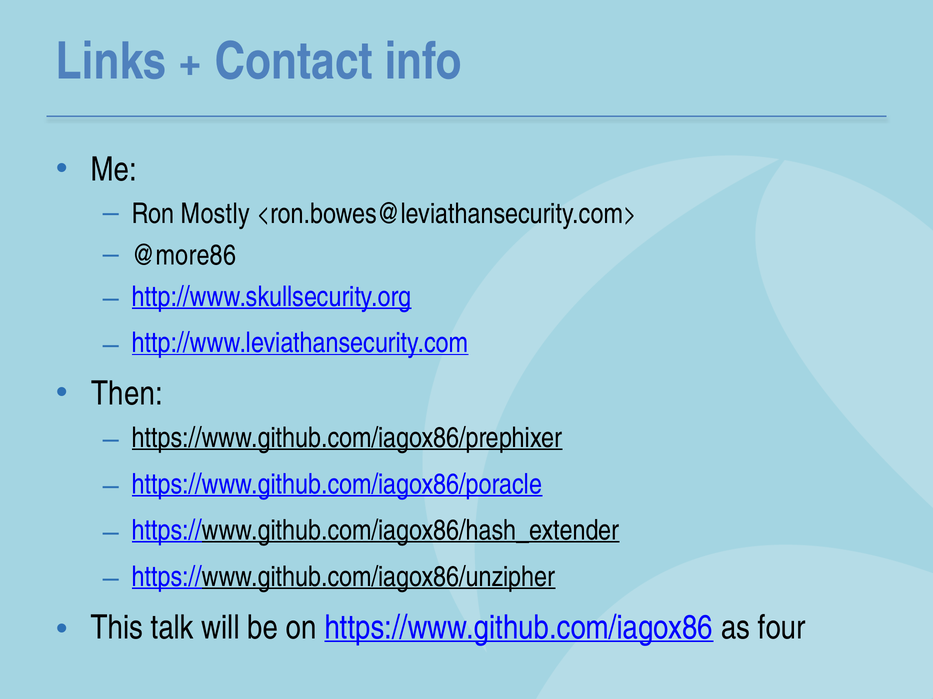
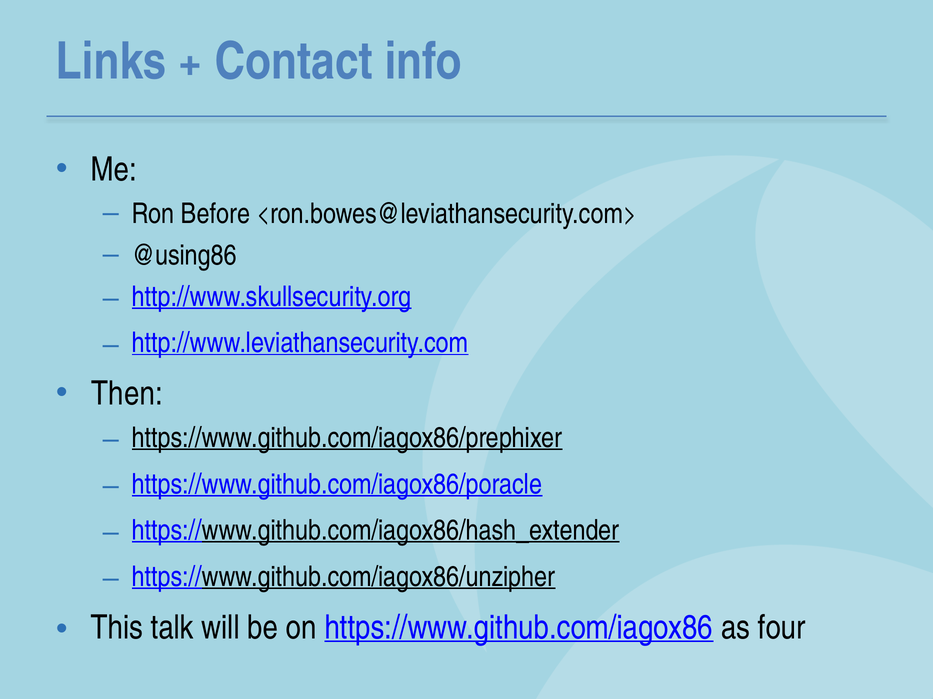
Mostly: Mostly -> Before (216, 214)
@more86: @more86 -> @using86 (184, 256)
